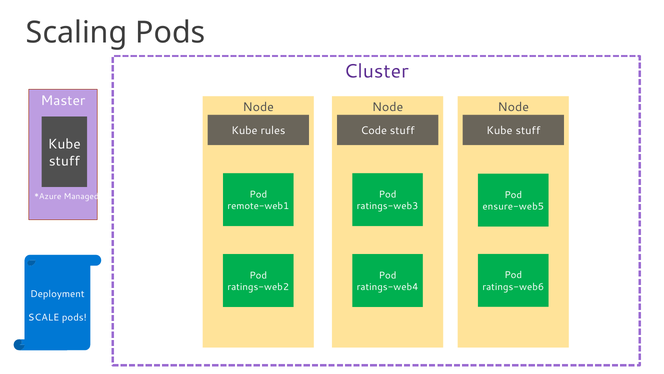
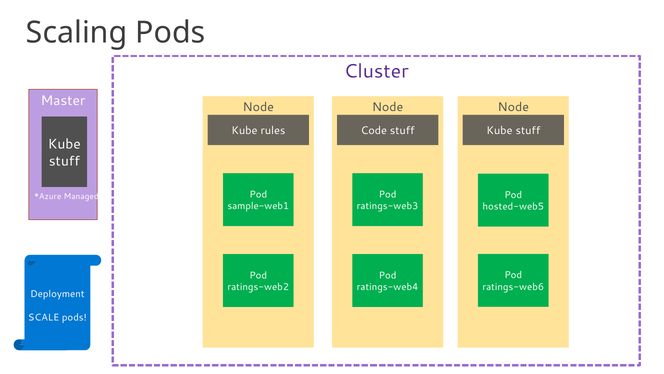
remote-web1: remote-web1 -> sample-web1 (258, 206)
ensure-web5: ensure-web5 -> hosted-web5 (513, 206)
